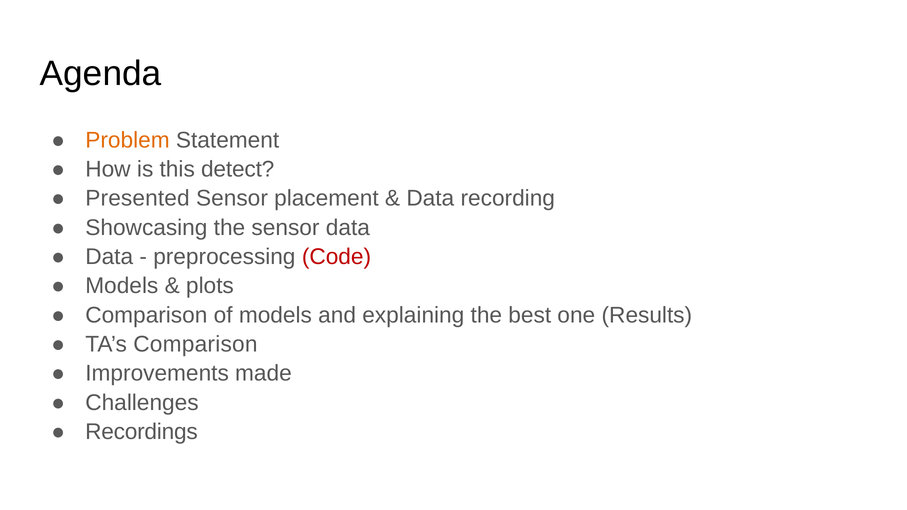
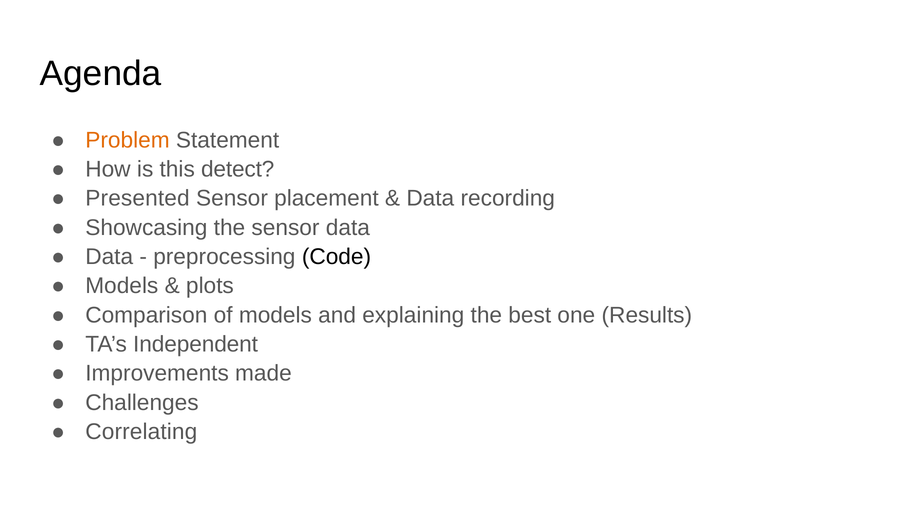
Code colour: red -> black (336, 257)
TA’s Comparison: Comparison -> Independent (196, 344)
Recordings: Recordings -> Correlating (141, 432)
